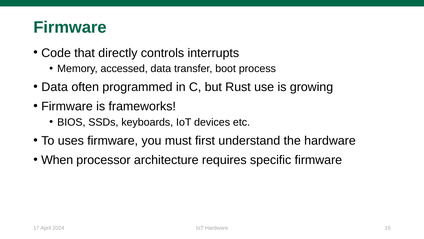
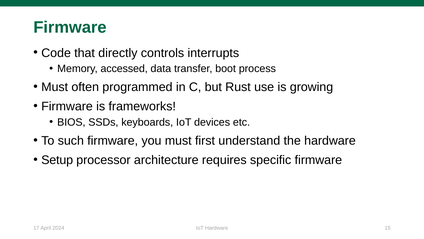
Data: Data -> Must (55, 87)
uses: uses -> such (71, 140)
When: When -> Setup (57, 160)
